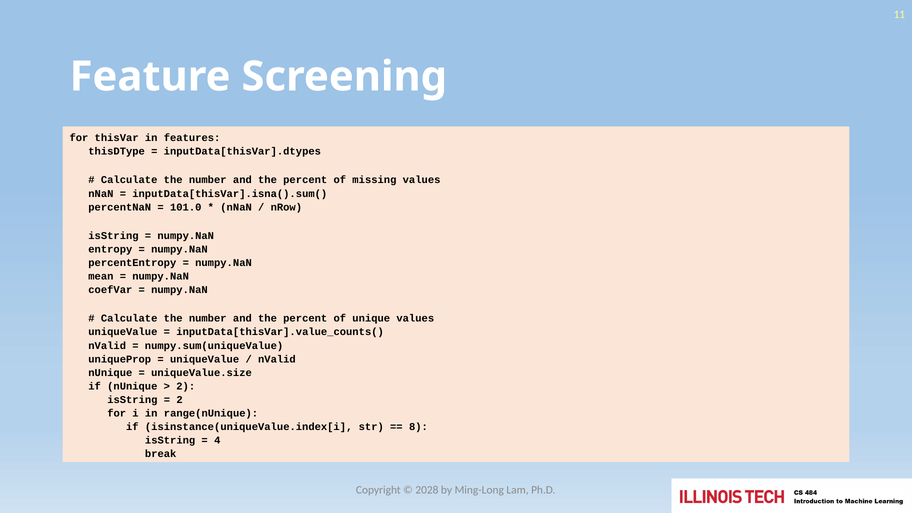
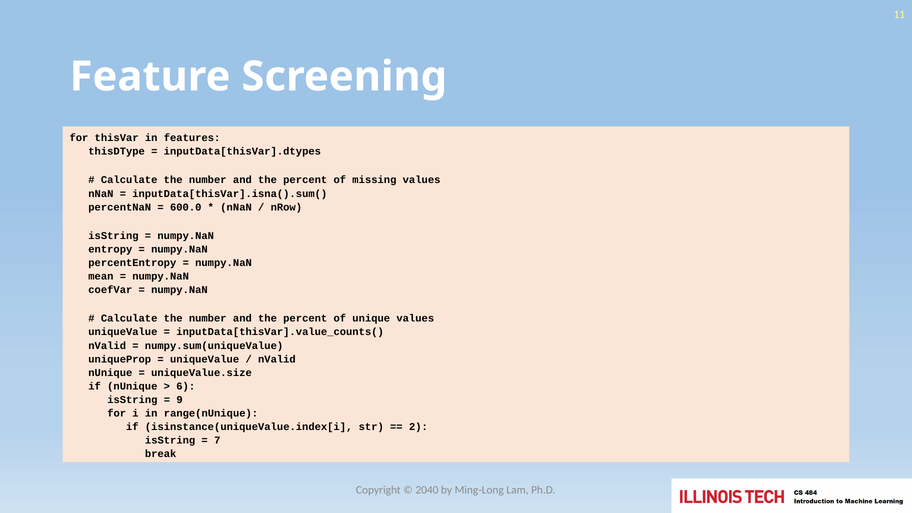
101.0: 101.0 -> 600.0 (186, 207)
2: 2 -> 6 (186, 386)
2: 2 -> 9 (180, 400)
8: 8 -> 2 (418, 427)
4: 4 -> 7 (217, 440)
2028: 2028 -> 2040 (427, 490)
